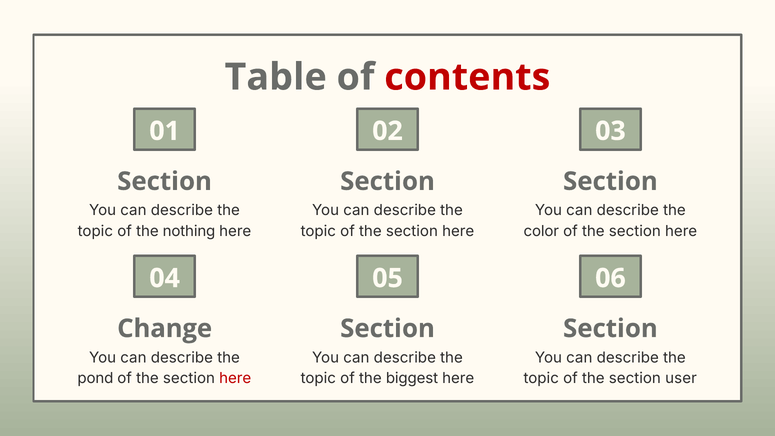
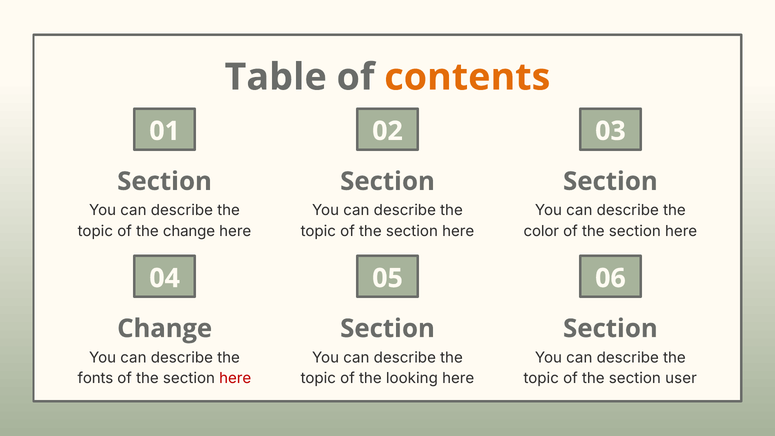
contents colour: red -> orange (467, 77)
the nothing: nothing -> change (189, 231)
pond: pond -> fonts (95, 378)
biggest: biggest -> looking (412, 378)
